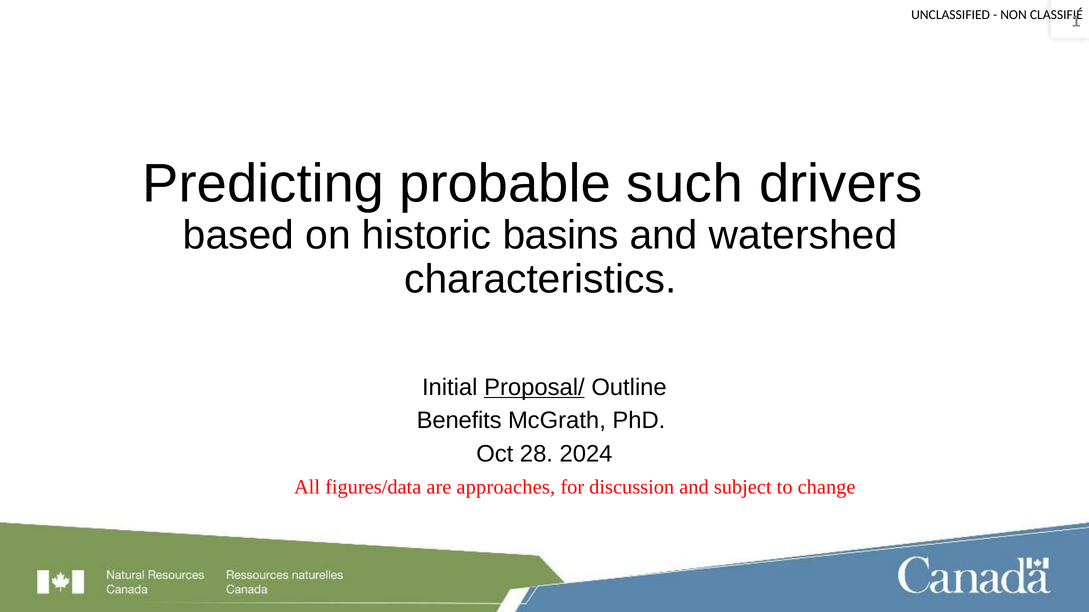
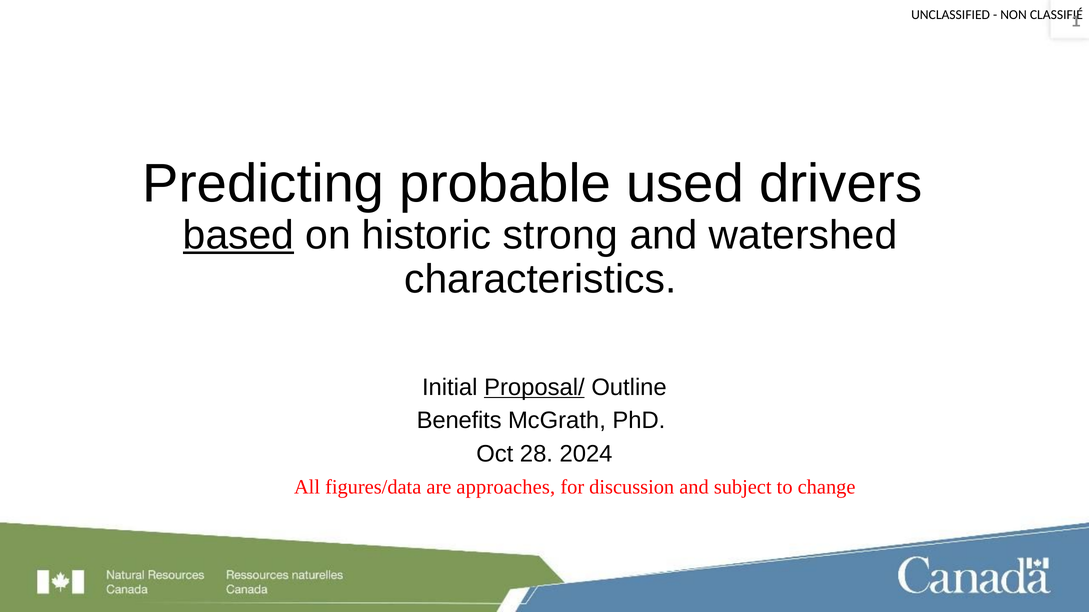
such: such -> used (685, 184)
based underline: none -> present (238, 236)
basins: basins -> strong (560, 236)
